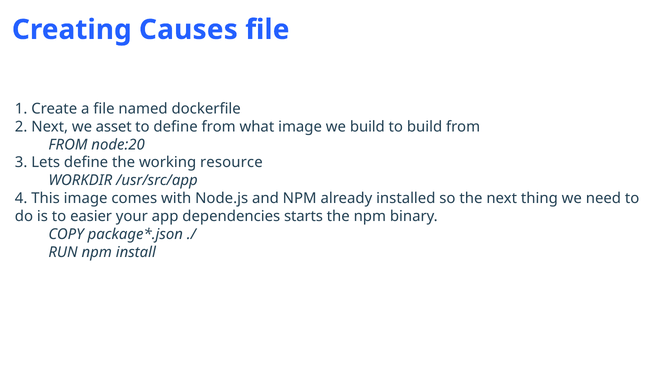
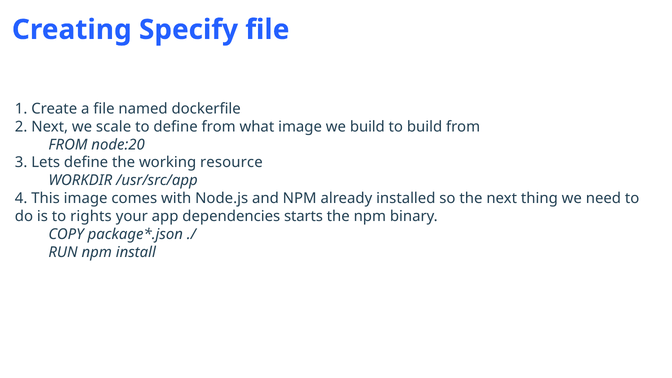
Causes: Causes -> Specify (189, 30)
asset: asset -> scale (114, 127)
easier: easier -> rights (91, 216)
